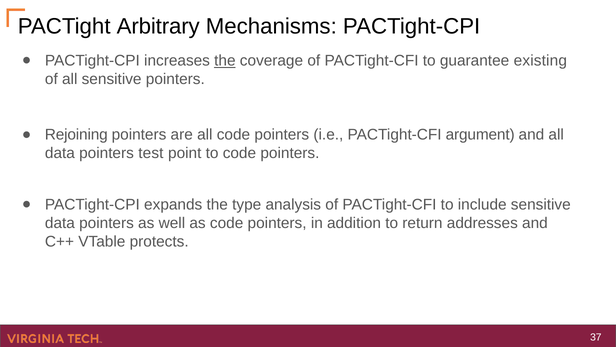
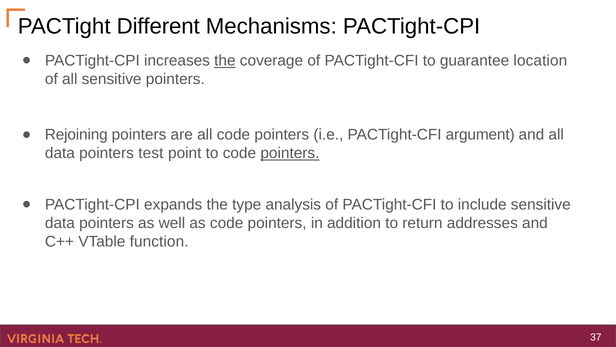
Arbitrary: Arbitrary -> Different (158, 26)
existing: existing -> location (540, 61)
pointers underline: none -> present (290, 153)
protects: protects -> function (159, 241)
